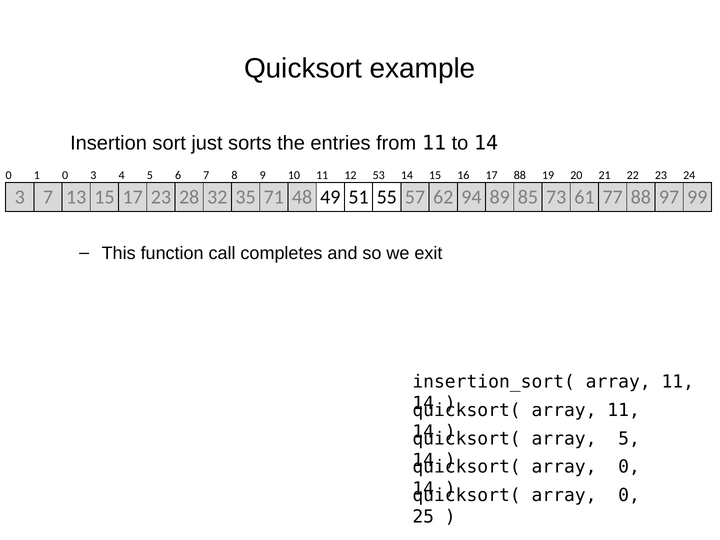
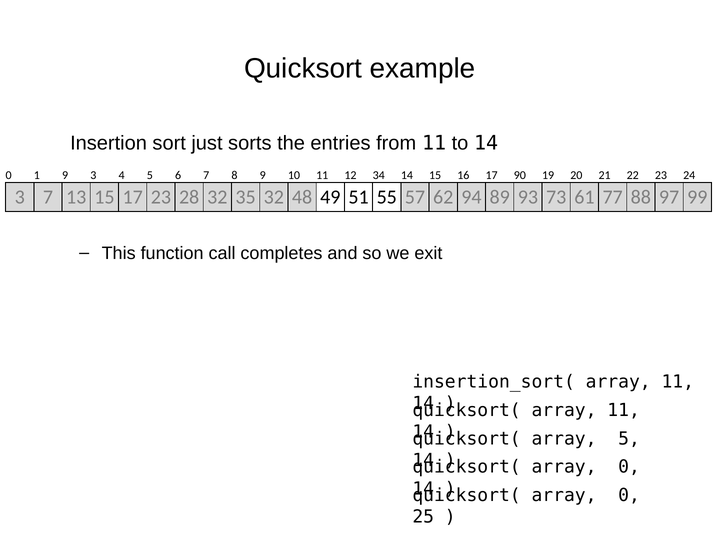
1 0: 0 -> 9 (65, 175)
53: 53 -> 34 (379, 175)
17 88: 88 -> 90 (520, 175)
35 71: 71 -> 32 (274, 197)
85: 85 -> 93 (528, 197)
